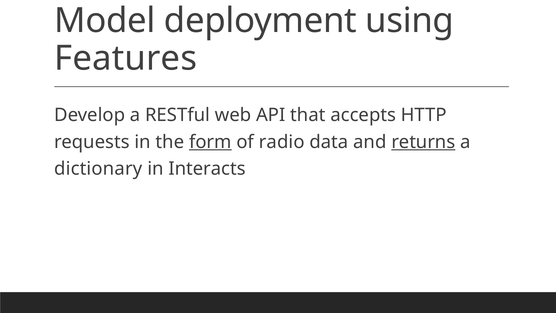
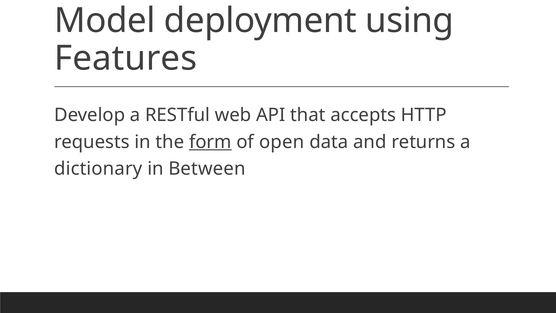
radio: radio -> open (282, 142)
returns underline: present -> none (423, 142)
Interacts: Interacts -> Between (207, 169)
